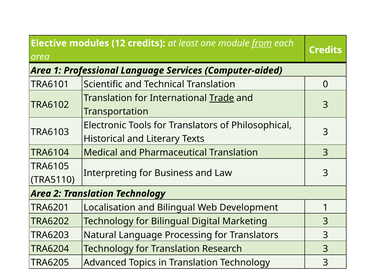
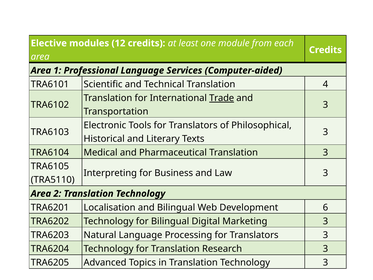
from underline: present -> none (262, 43)
0: 0 -> 4 (325, 84)
Development 1: 1 -> 6 (325, 207)
